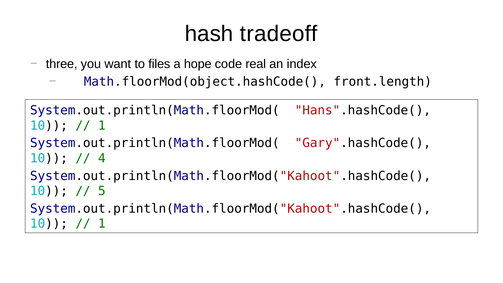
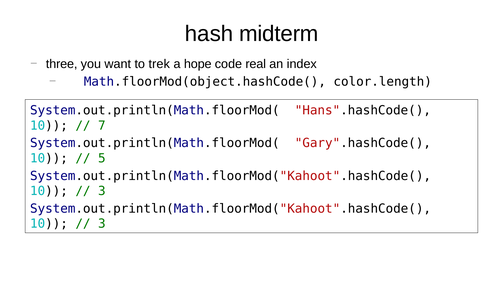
tradeoff: tradeoff -> midterm (279, 34)
files: files -> trek (159, 64)
front.length: front.length -> color.length (383, 82)
1: 1 -> 7 (102, 126)
4: 4 -> 5 (102, 158)
5: 5 -> 3 (102, 191)
1: 1 -> 3 (102, 224)
